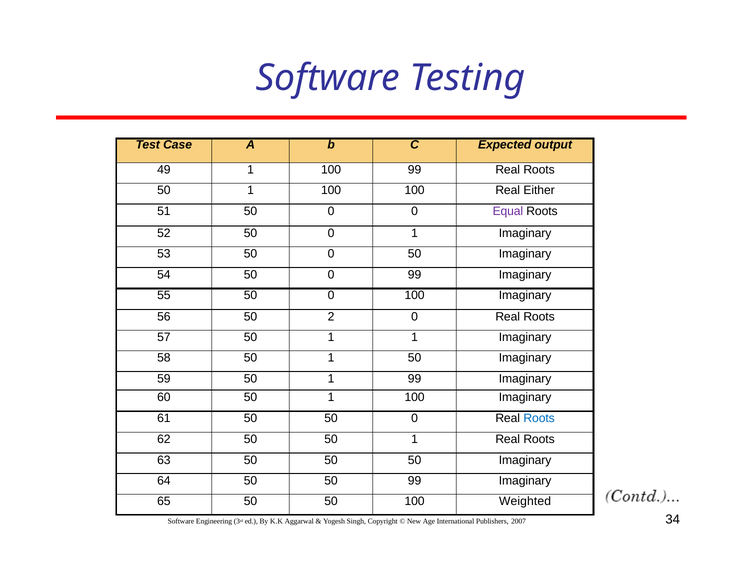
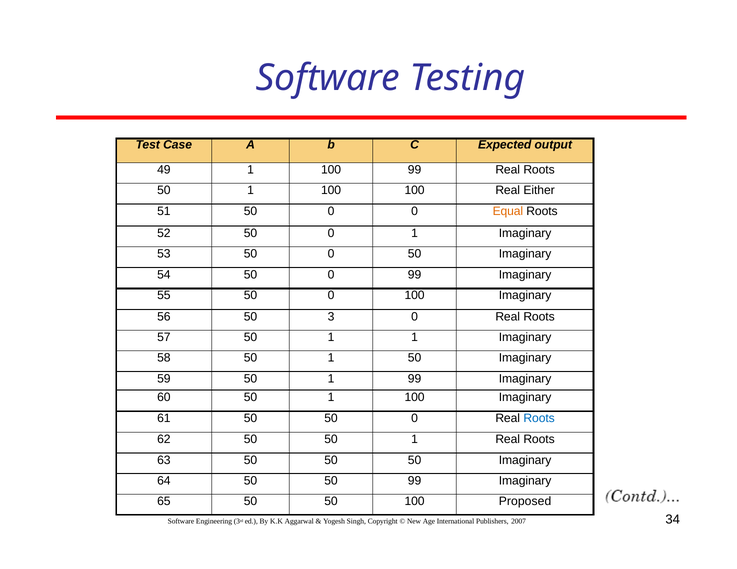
Equal colour: purple -> orange (508, 211)
2: 2 -> 3 (331, 317)
Weighted: Weighted -> Proposed (525, 502)
